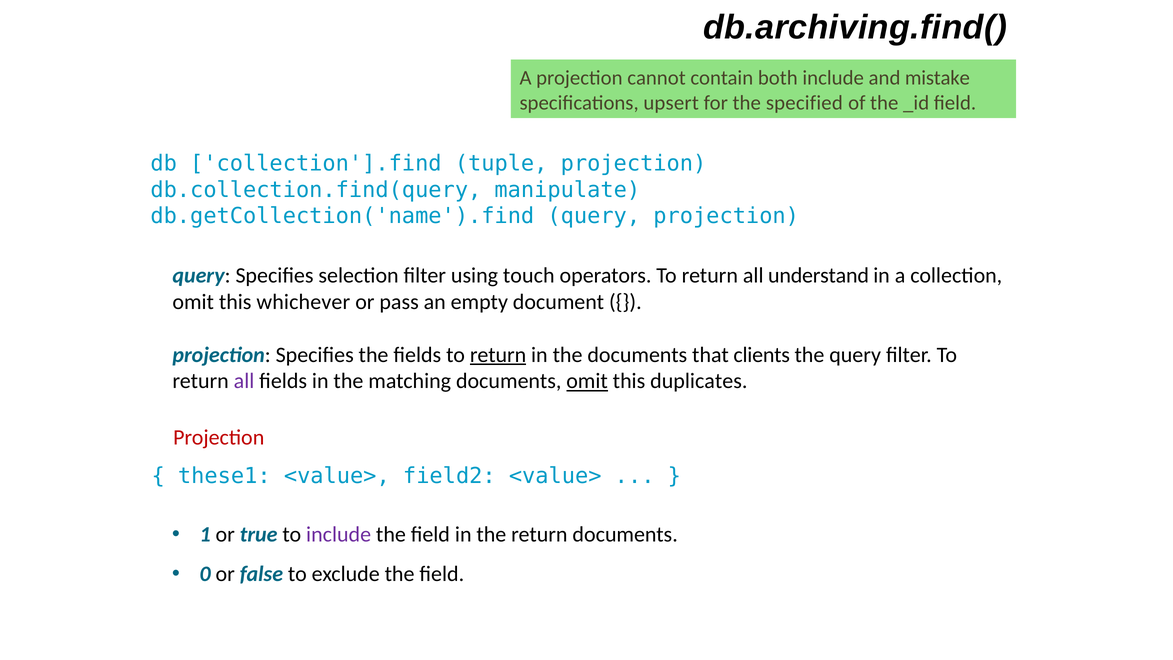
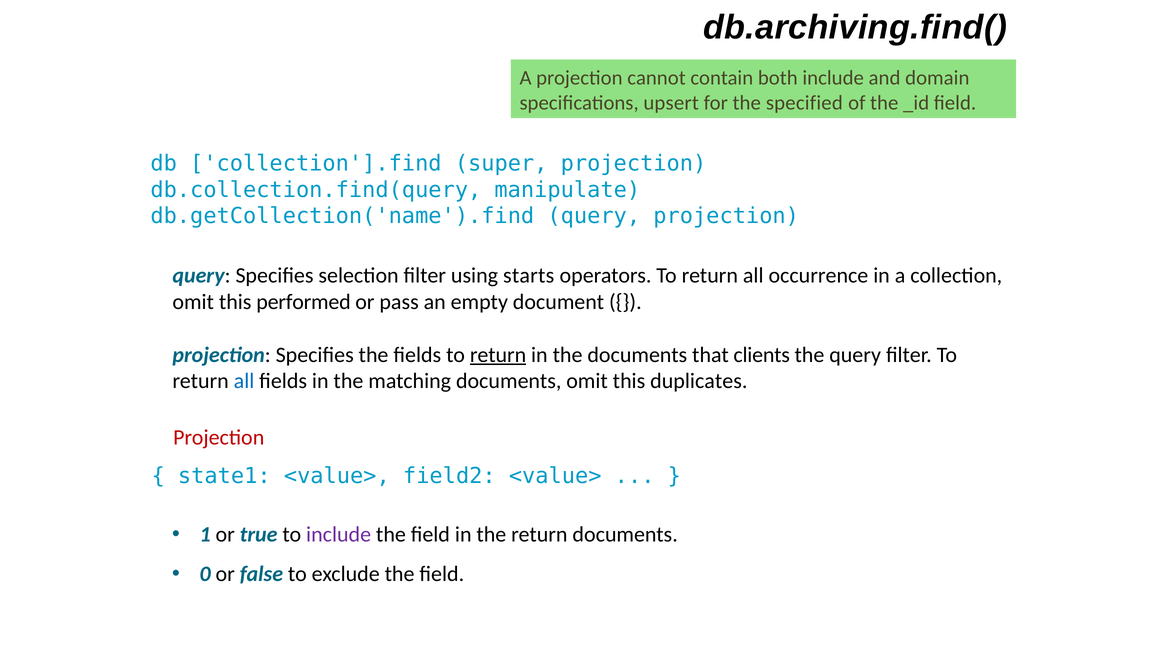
mistake: mistake -> domain (937, 78)
tuple: tuple -> super (501, 163)
touch: touch -> starts (529, 276)
understand: understand -> occurrence (818, 276)
whichever: whichever -> performed (303, 302)
all colour: purple -> blue (244, 381)
omit underline: present -> none (587, 381)
these1: these1 -> state1 (224, 476)
